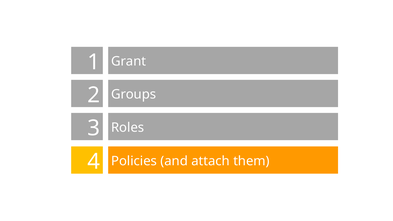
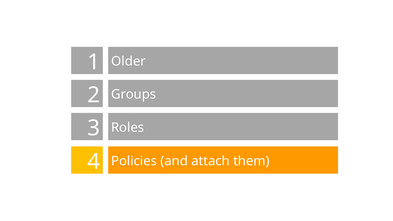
Grant: Grant -> Older (128, 61)
